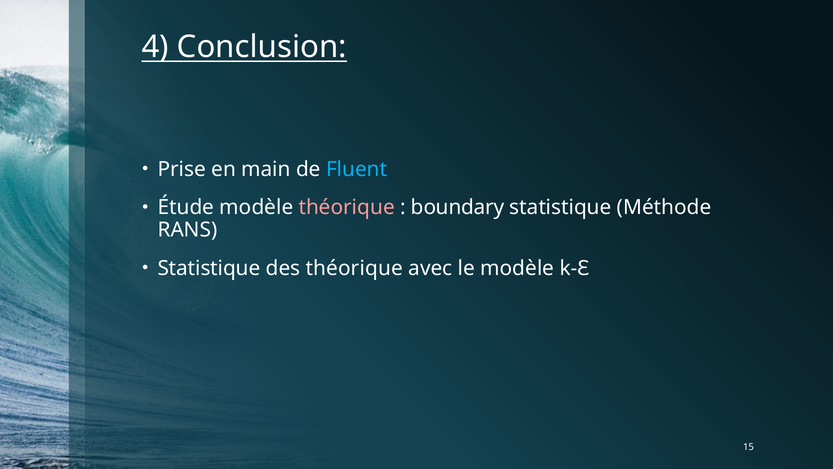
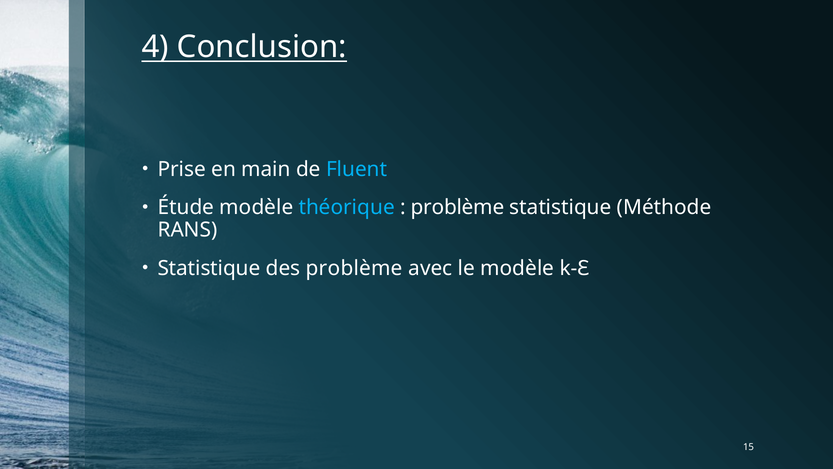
théorique colour: pink -> light blue (347, 207)
boundary: boundary -> problème (458, 207)
des théorique: théorique -> problème (354, 268)
